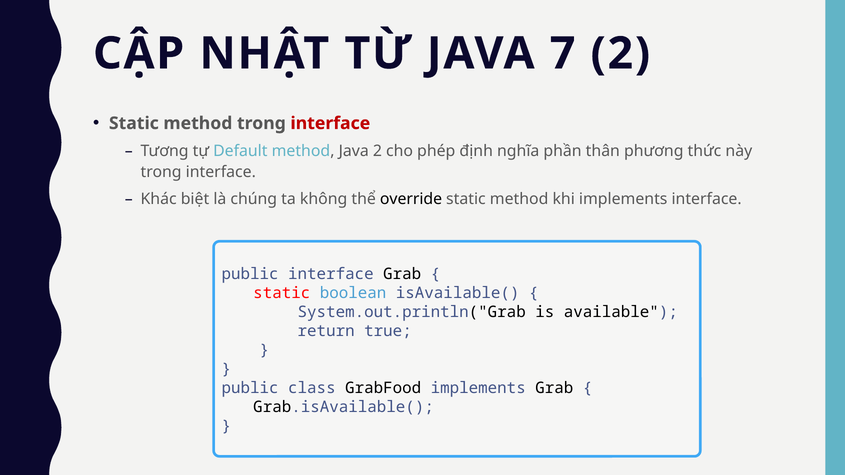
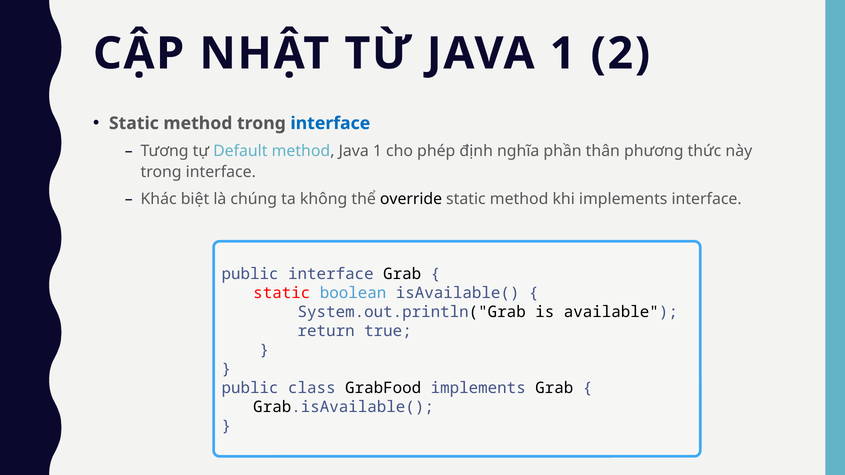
TỪ JAVA 7: 7 -> 1 (563, 54)
interface colour: red -> blue (330, 123)
method Java 2: 2 -> 1 (377, 151)
